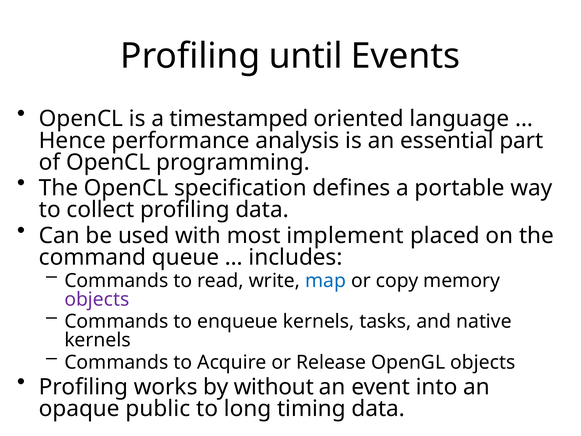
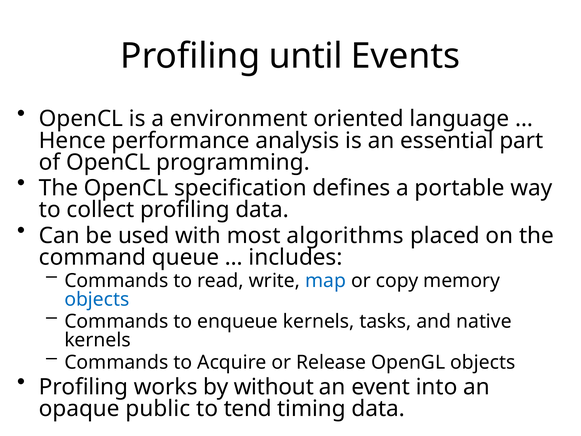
timestamped: timestamped -> environment (239, 119)
implement: implement -> algorithms (345, 236)
objects colour: purple -> blue (97, 299)
long: long -> tend (248, 409)
